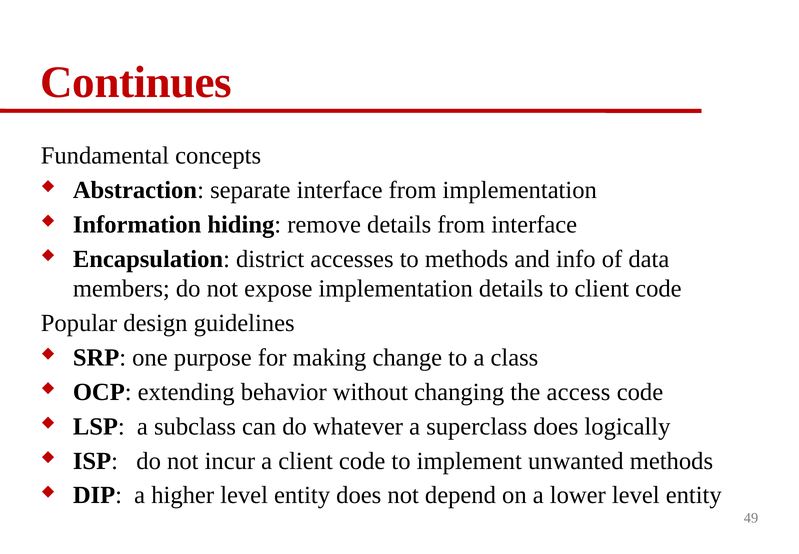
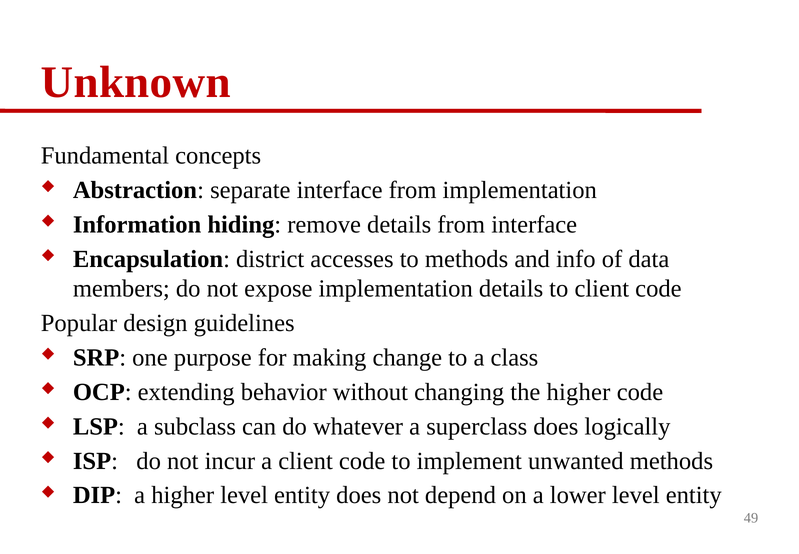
Continues: Continues -> Unknown (136, 82)
the access: access -> higher (578, 391)
